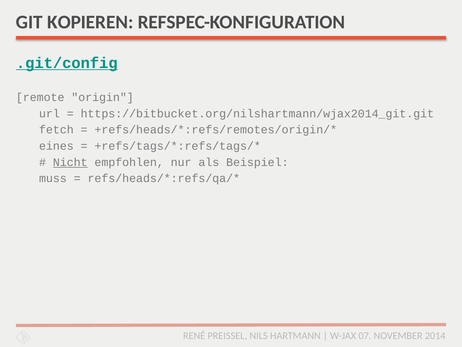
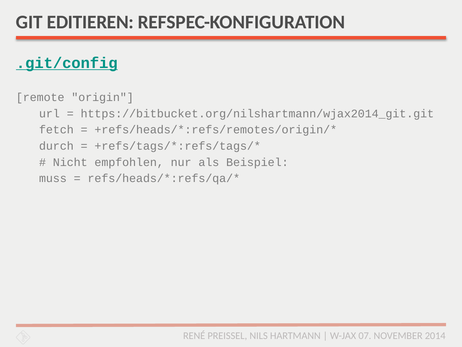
KOPIEREN: KOPIEREN -> EDITIEREN (90, 22)
eines: eines -> durch (56, 146)
Nicht underline: present -> none (70, 162)
